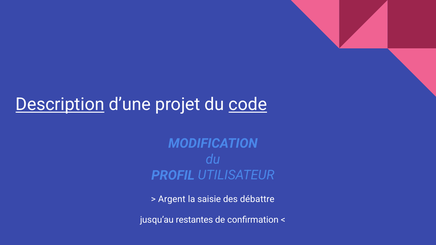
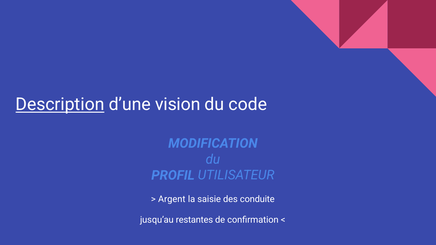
projet: projet -> vision (178, 105)
code underline: present -> none (248, 105)
débattre: débattre -> conduite (257, 199)
